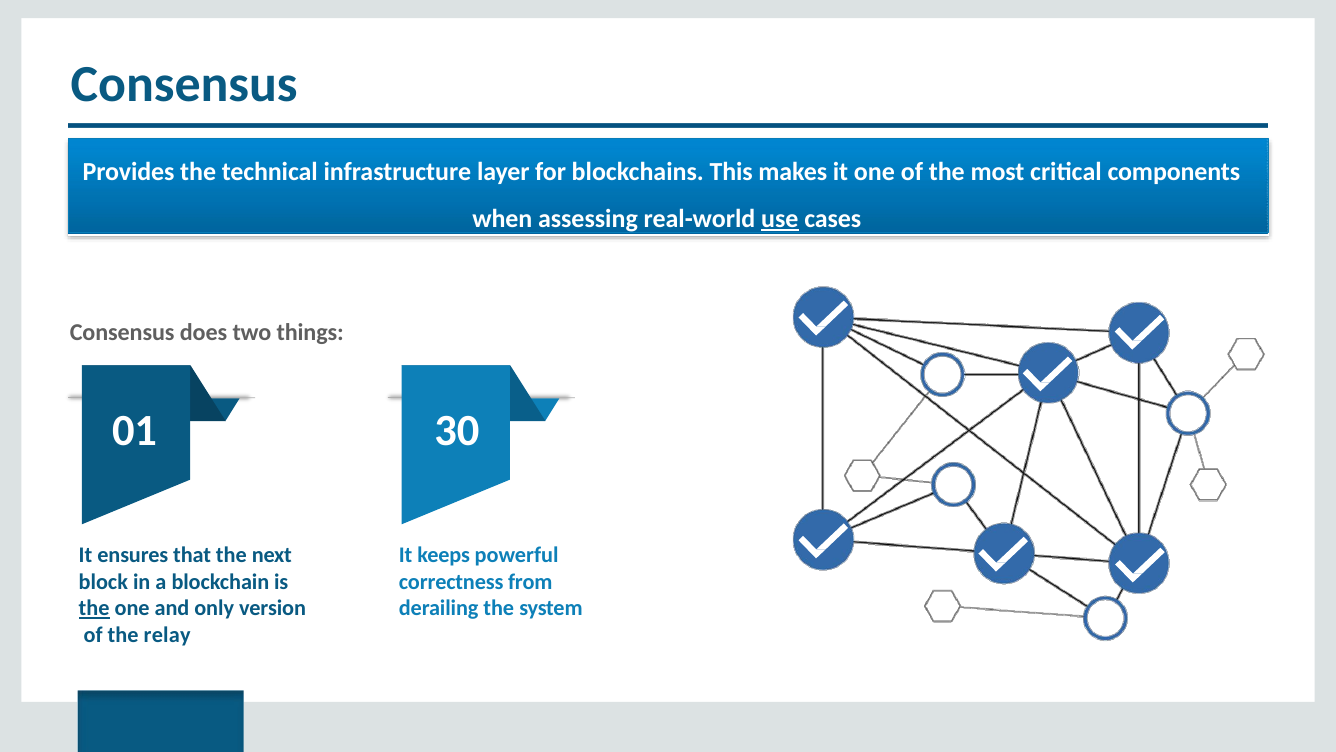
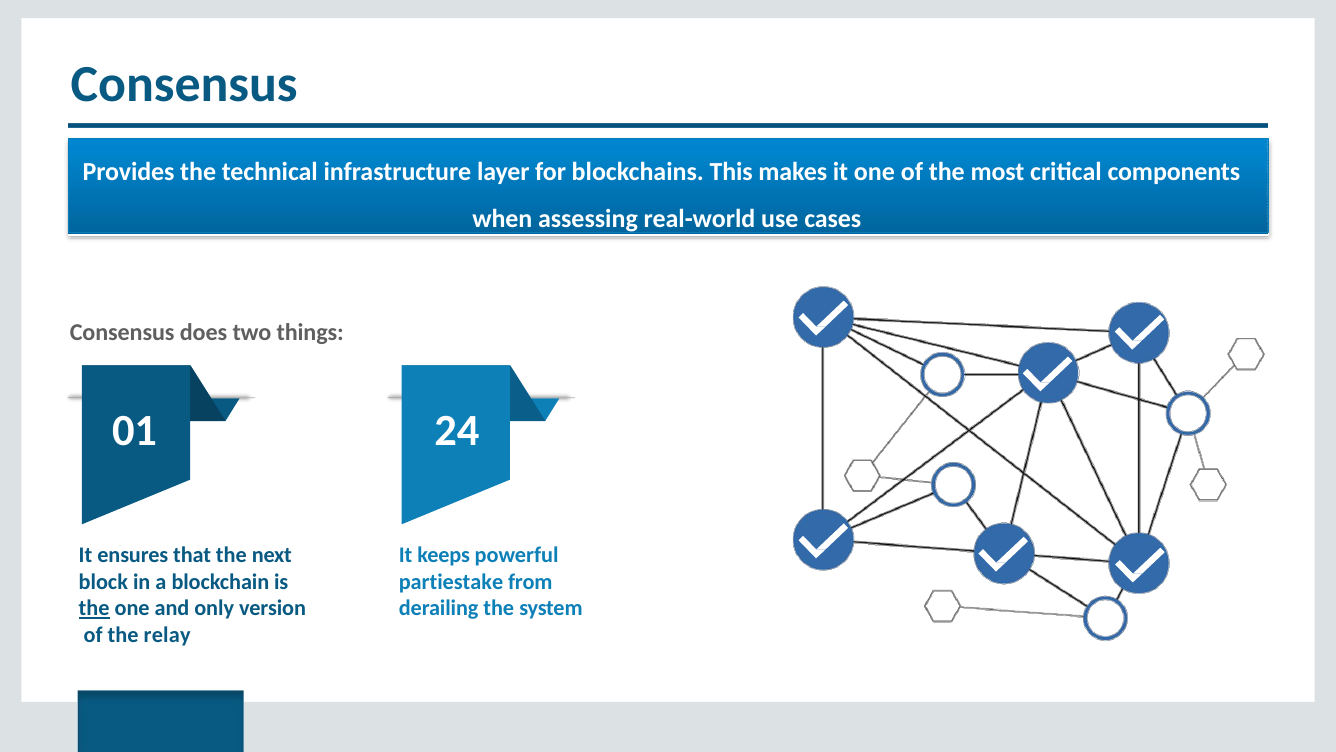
use underline: present -> none (780, 219)
30: 30 -> 24 (457, 430)
correctness: correctness -> partiestake (451, 581)
